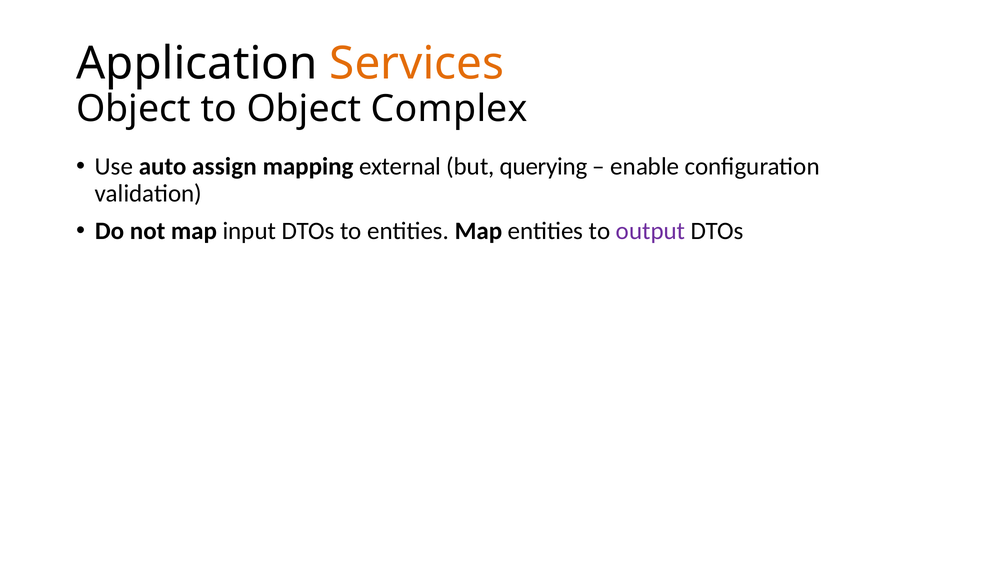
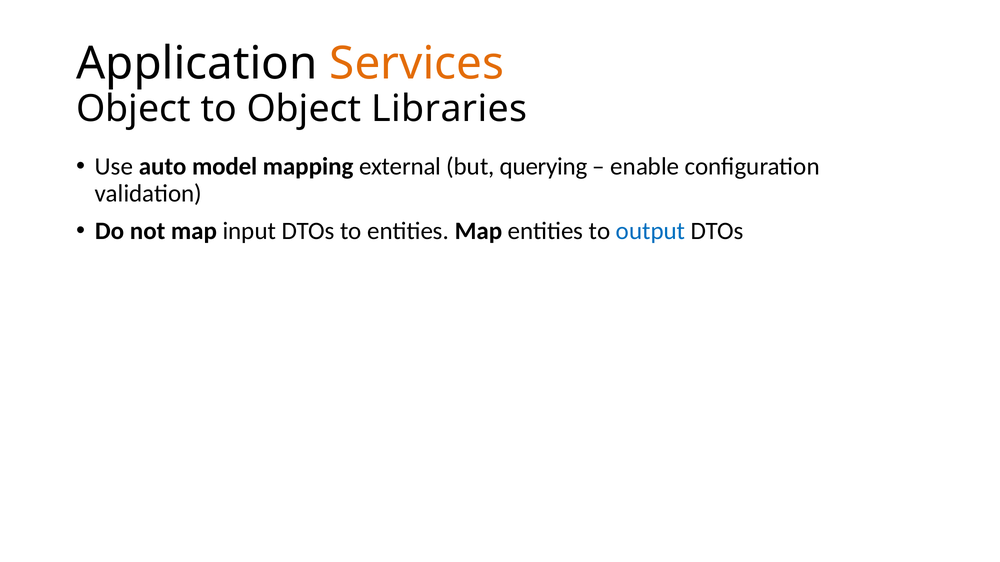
Complex: Complex -> Libraries (449, 109)
assign: assign -> model (225, 167)
output colour: purple -> blue (650, 231)
